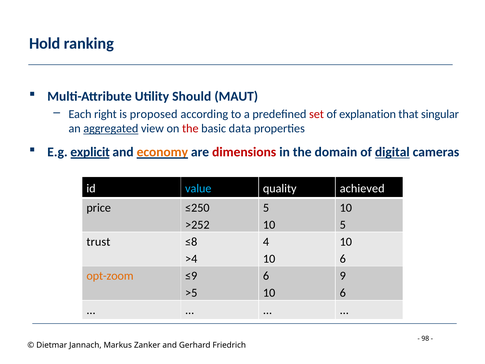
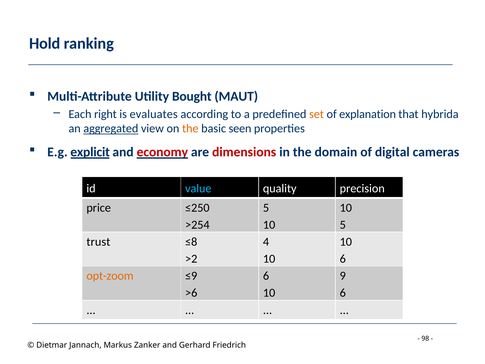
Should: Should -> Bought (192, 96)
proposed: proposed -> evaluates (154, 114)
set colour: red -> orange (317, 114)
singular: singular -> hybrida (440, 114)
the colour: red -> orange (190, 129)
data: data -> seen (240, 129)
economy colour: orange -> red (162, 152)
digital underline: present -> none (392, 152)
achieved: achieved -> precision (362, 188)
>252: >252 -> >254 (197, 225)
>4: >4 -> >2 (191, 259)
>5: >5 -> >6 (191, 293)
